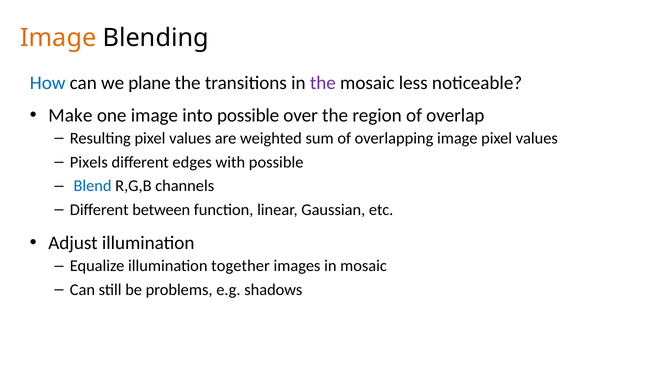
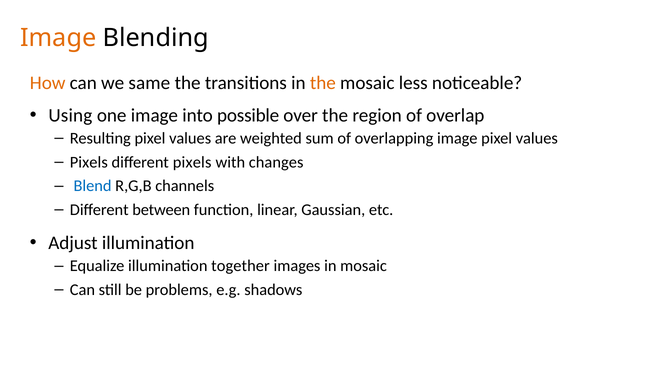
How colour: blue -> orange (48, 83)
plane: plane -> same (149, 83)
the colour: purple -> orange (323, 83)
Make: Make -> Using (70, 115)
different edges: edges -> pixels (192, 162)
with possible: possible -> changes (276, 162)
